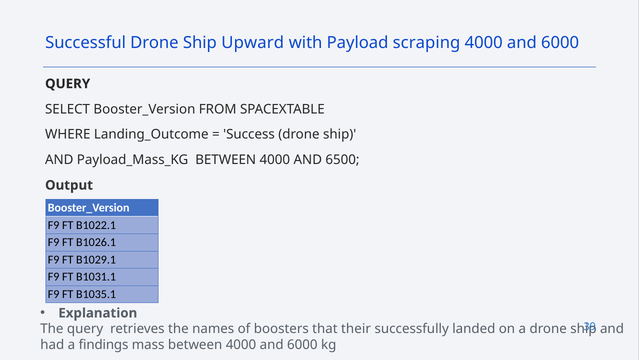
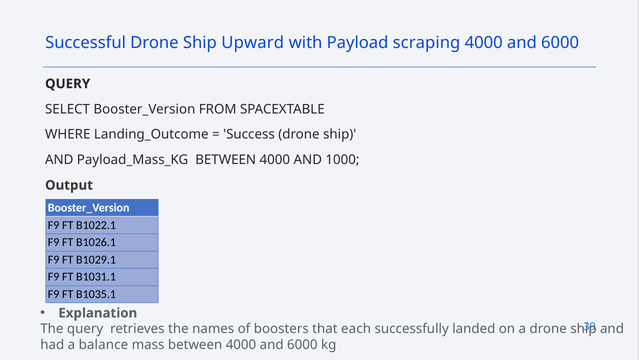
6500: 6500 -> 1000 (342, 160)
their: their -> each (356, 329)
findings: findings -> balance (103, 345)
